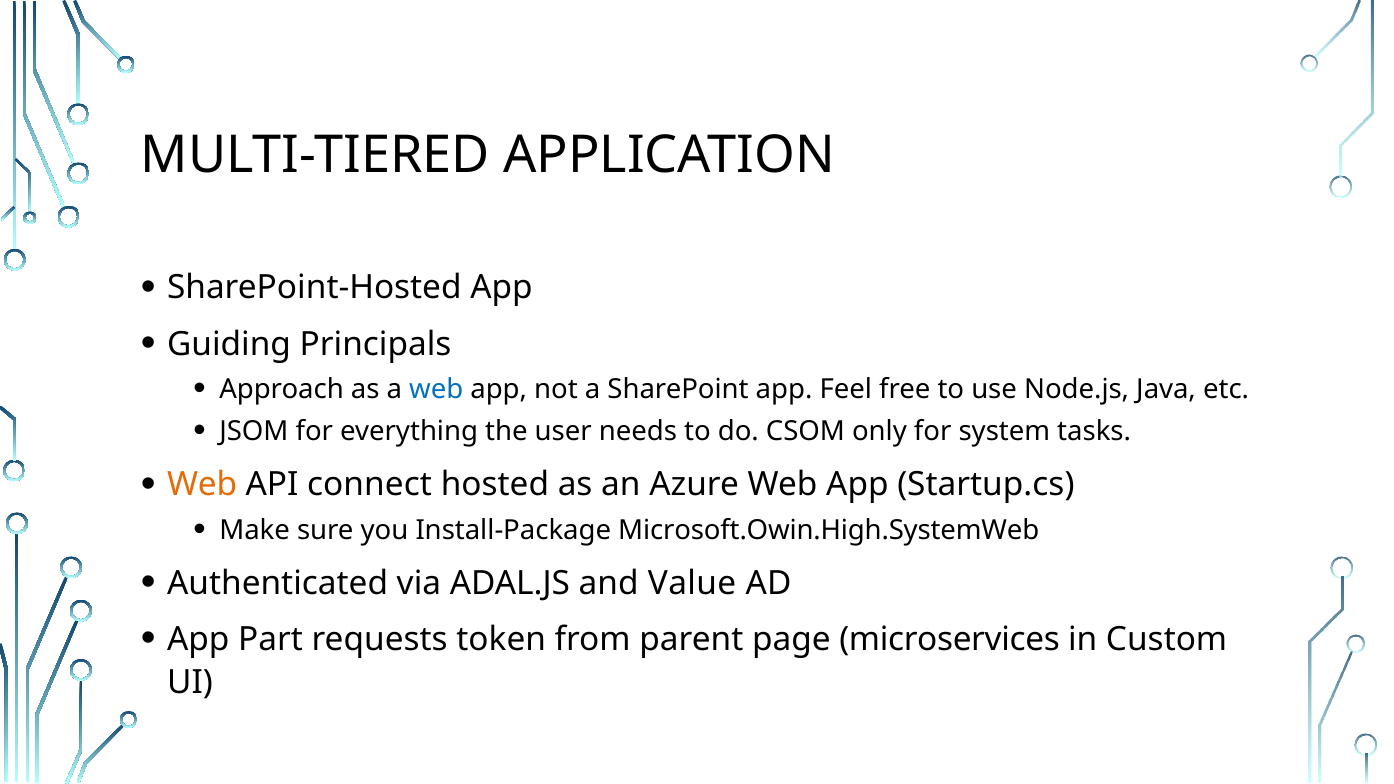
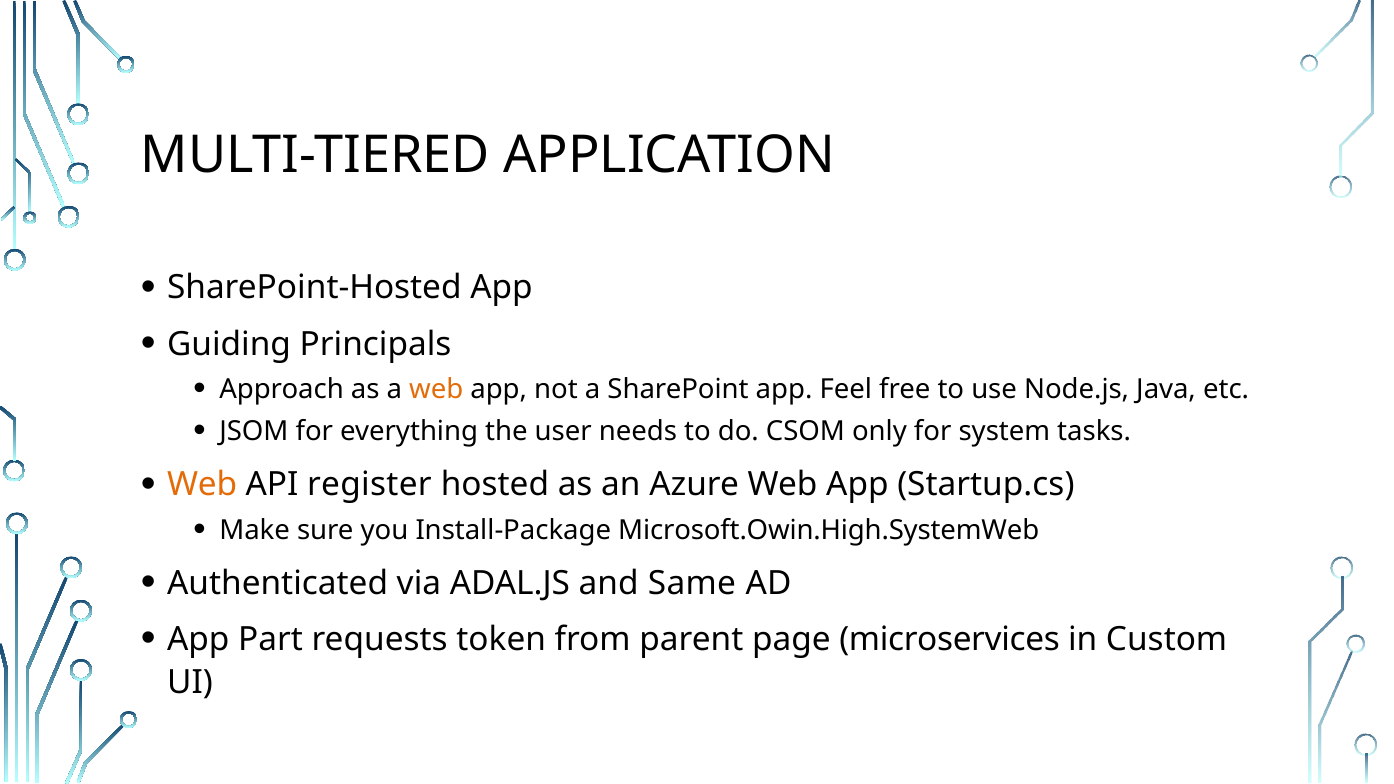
web colour: blue -> orange (436, 390)
connect: connect -> register (369, 485)
Value: Value -> Same (692, 583)
